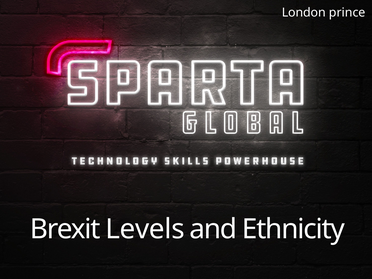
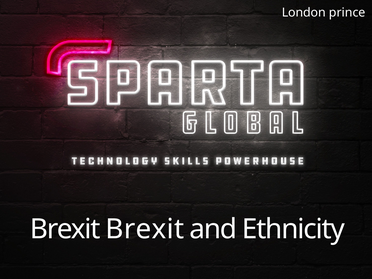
Brexit Levels: Levels -> Brexit (145, 229)
